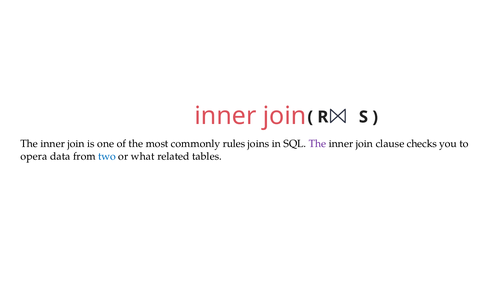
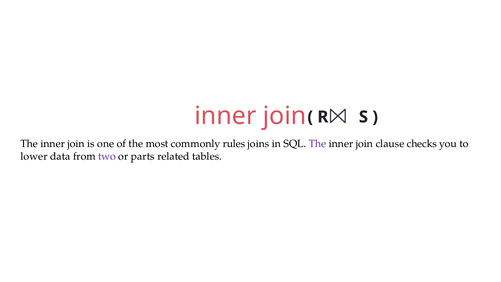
opera: opera -> lower (34, 156)
two colour: blue -> purple (107, 156)
what: what -> parts (143, 156)
